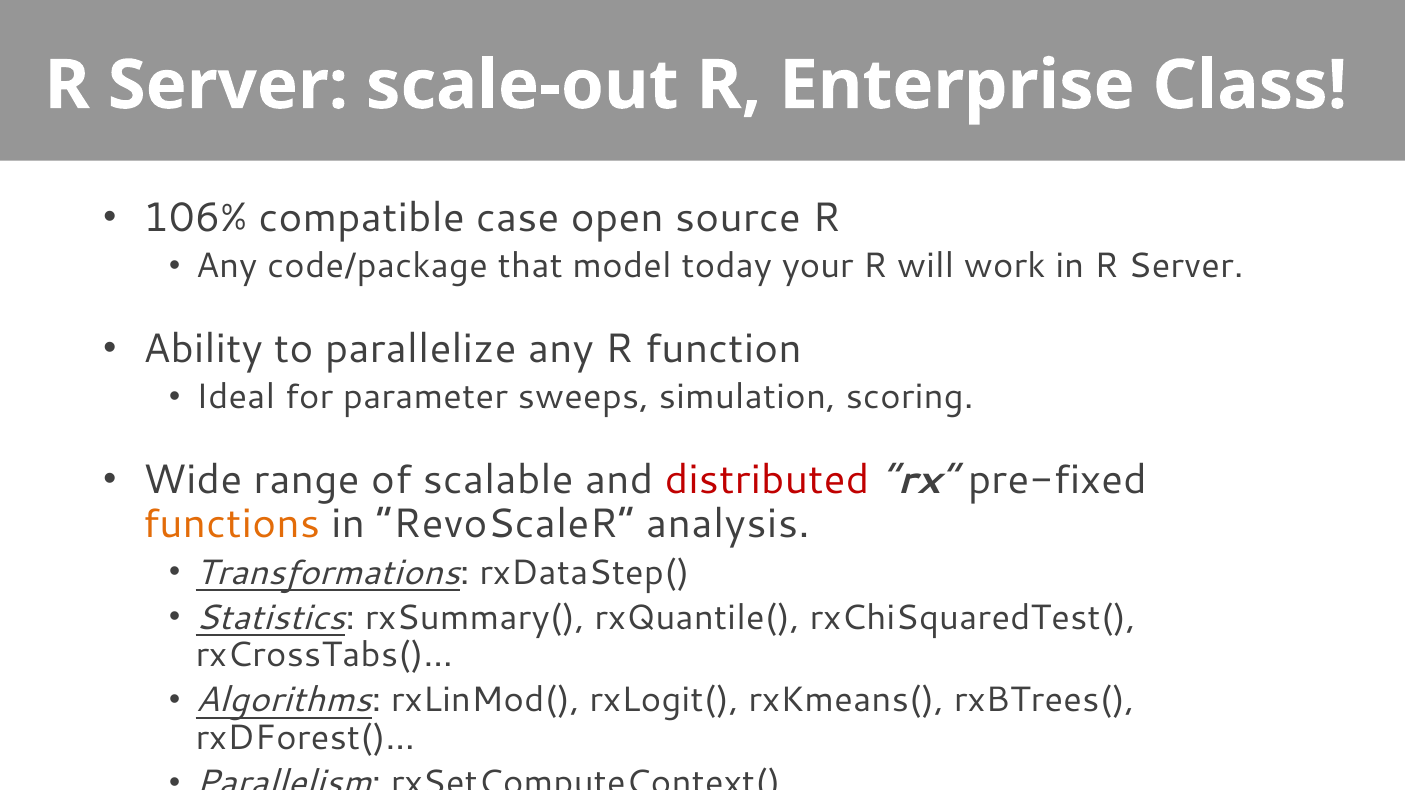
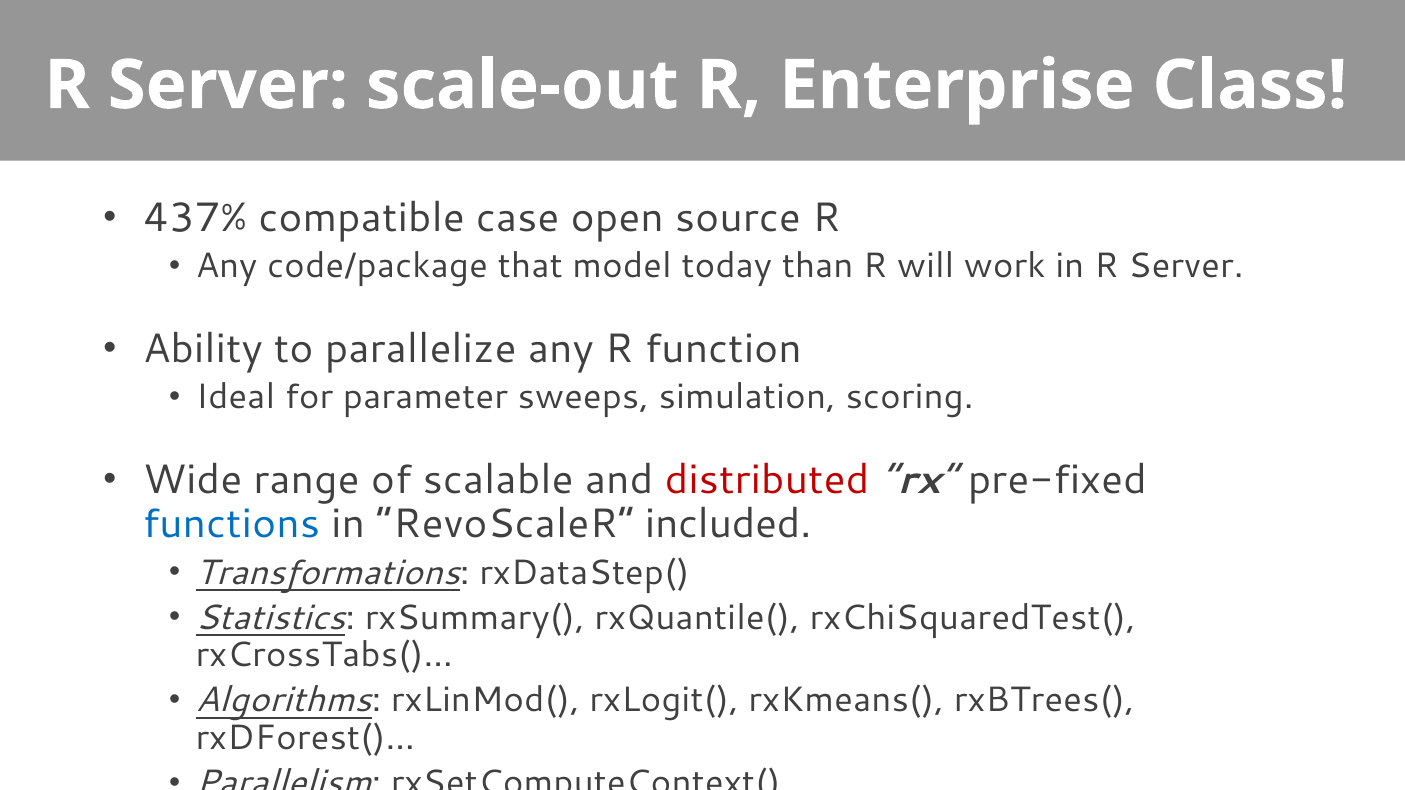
106%: 106% -> 437% (195, 218)
your: your -> than (818, 266)
functions colour: orange -> blue (231, 525)
analysis: analysis -> included (728, 525)
